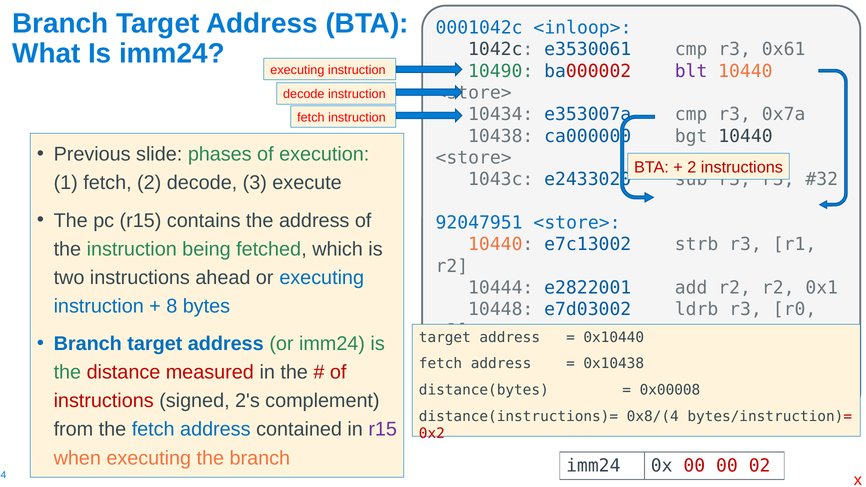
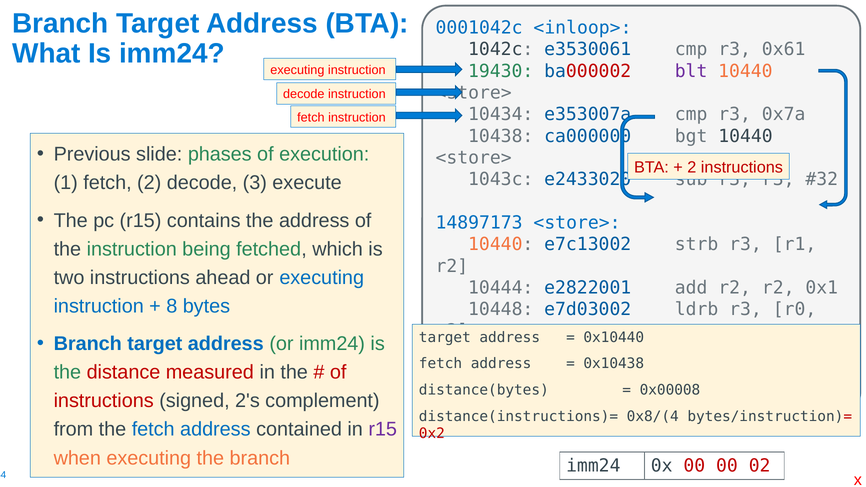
10490: 10490 -> 19430 (501, 71)
92047951: 92047951 -> 14897173 (479, 223)
